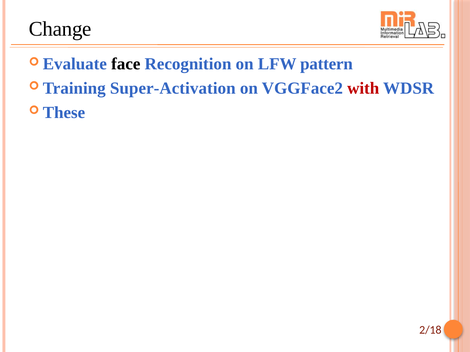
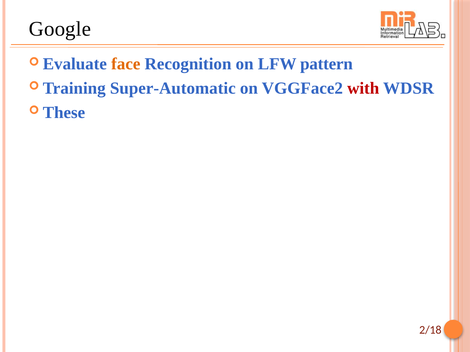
Change: Change -> Google (60, 29)
face colour: black -> orange (126, 64)
Super-Activation: Super-Activation -> Super-Automatic (173, 88)
